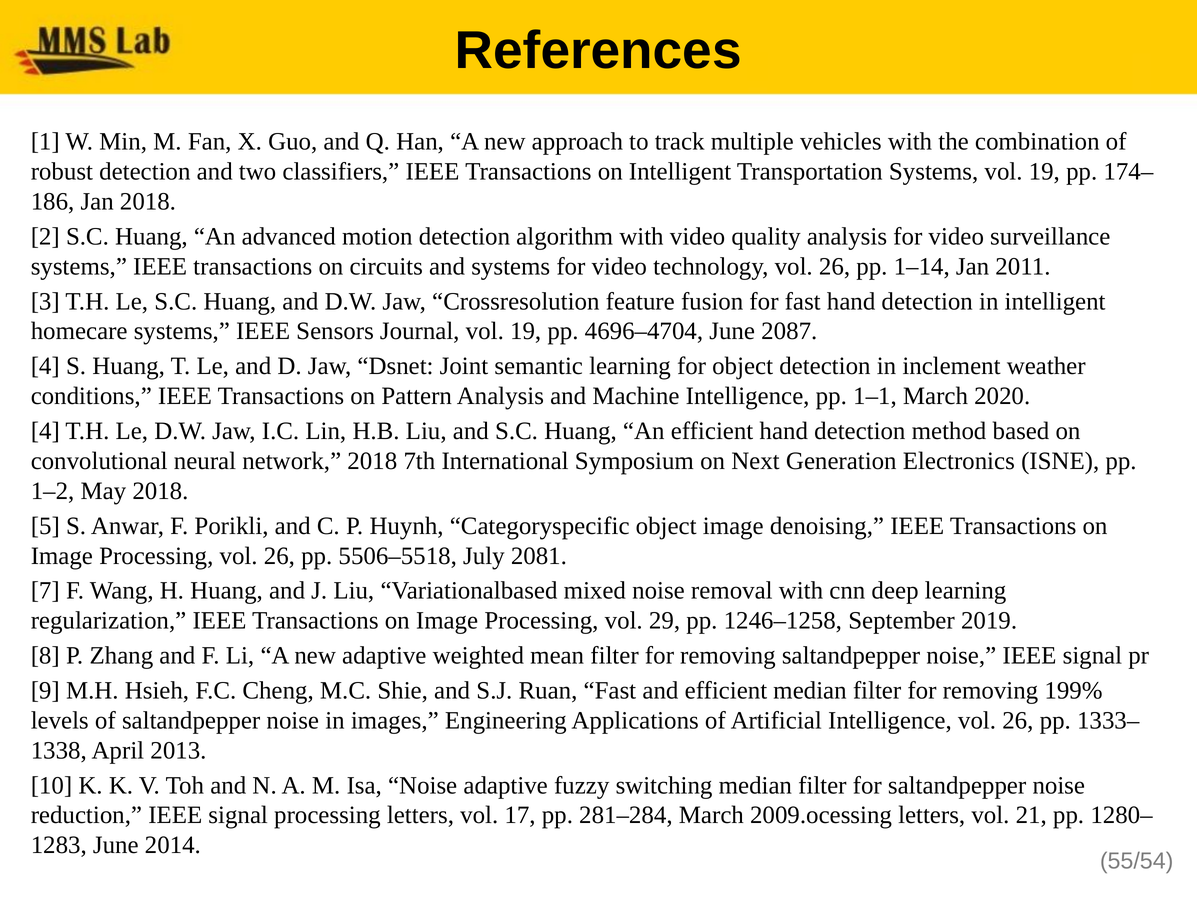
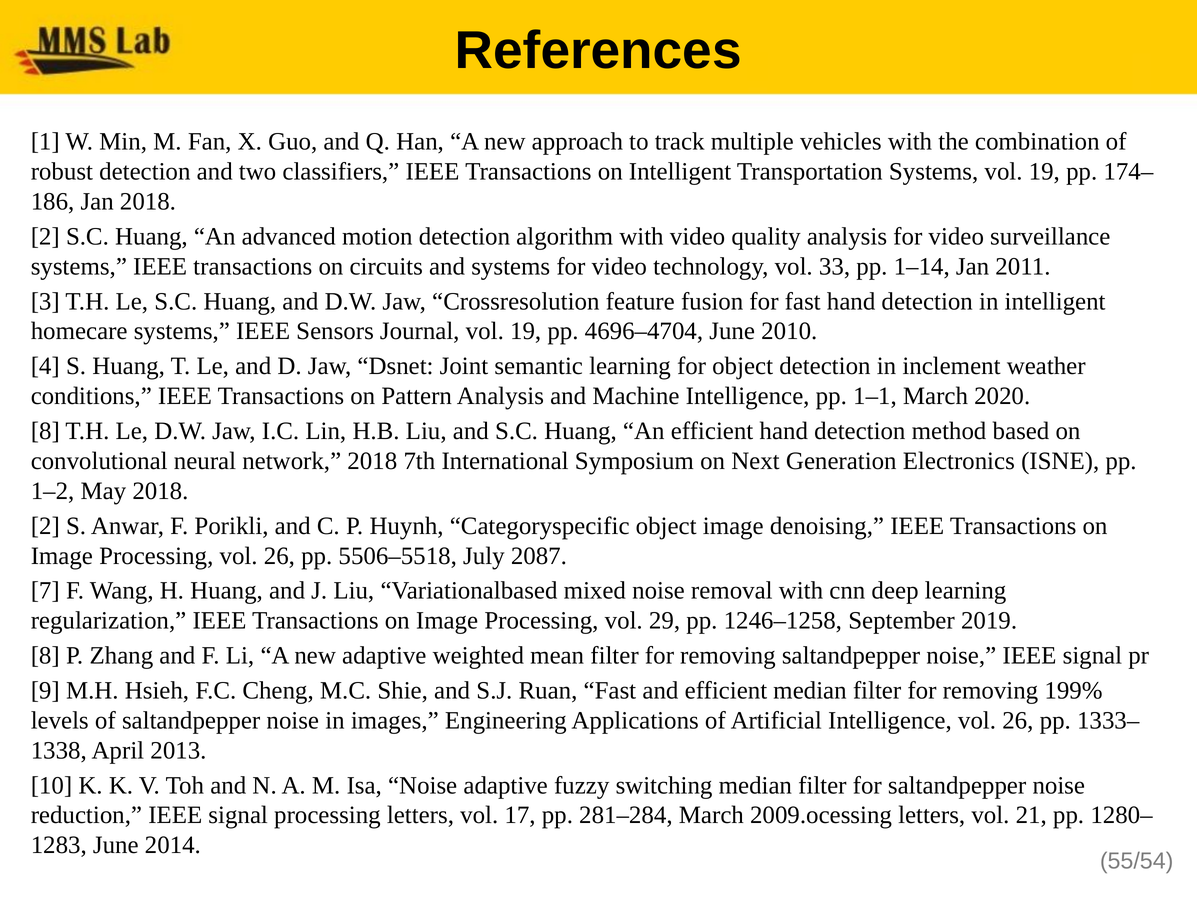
technology vol 26: 26 -> 33 (835, 266)
2087: 2087 -> 2010 (789, 331)
4: 4 -> 8 (45, 431)
5: 5 -> 2 (45, 526)
2081: 2081 -> 2087 (539, 556)
